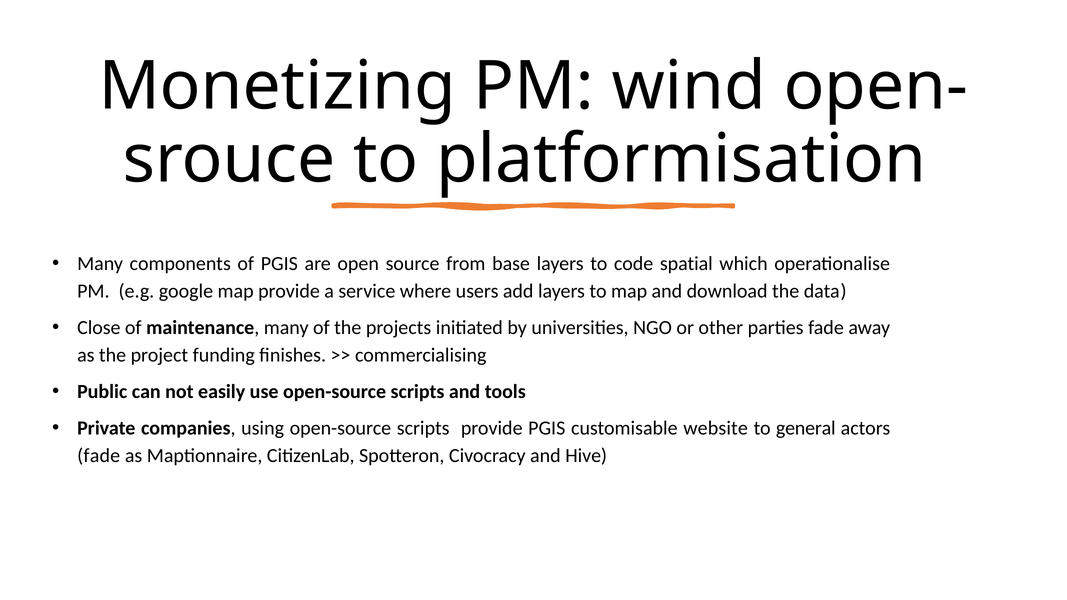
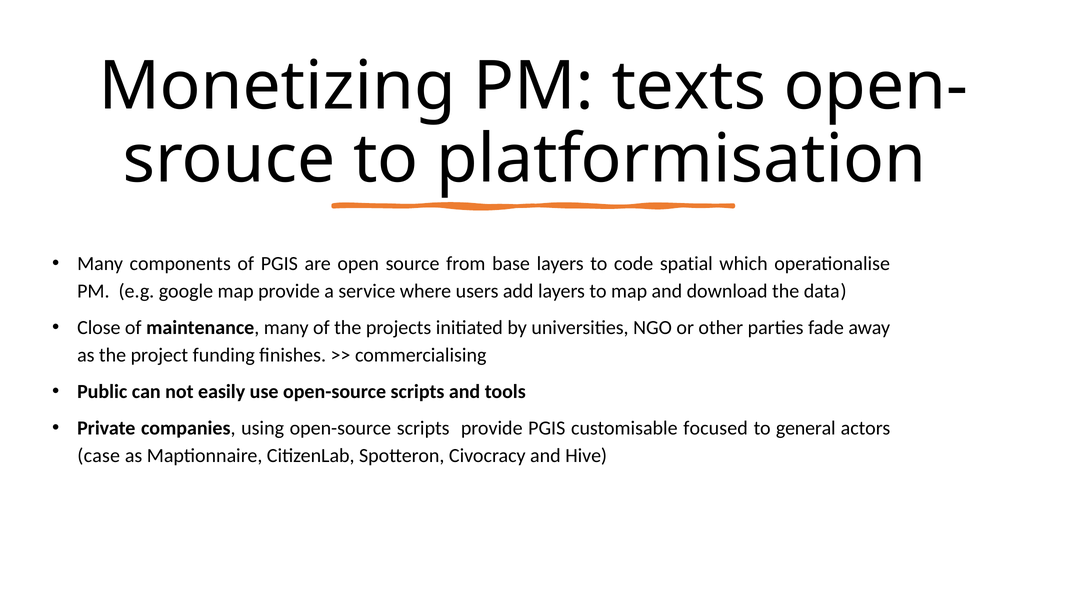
wind: wind -> texts (689, 86)
website: website -> focused (716, 428)
fade: fade -> case (99, 456)
